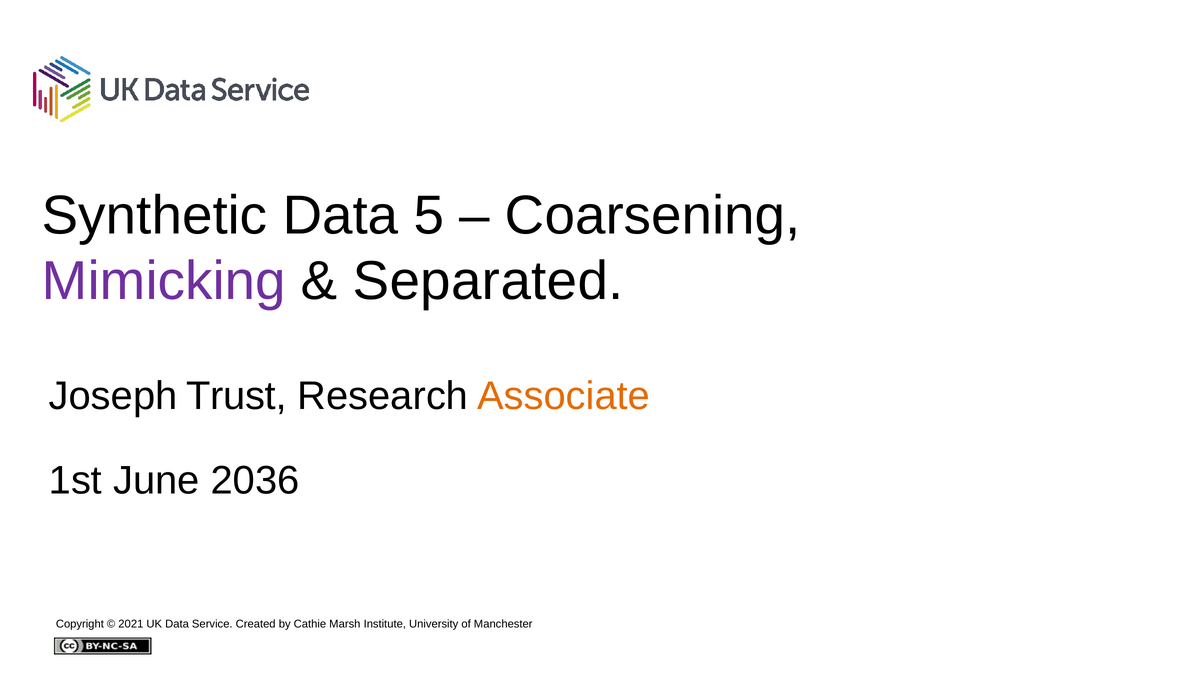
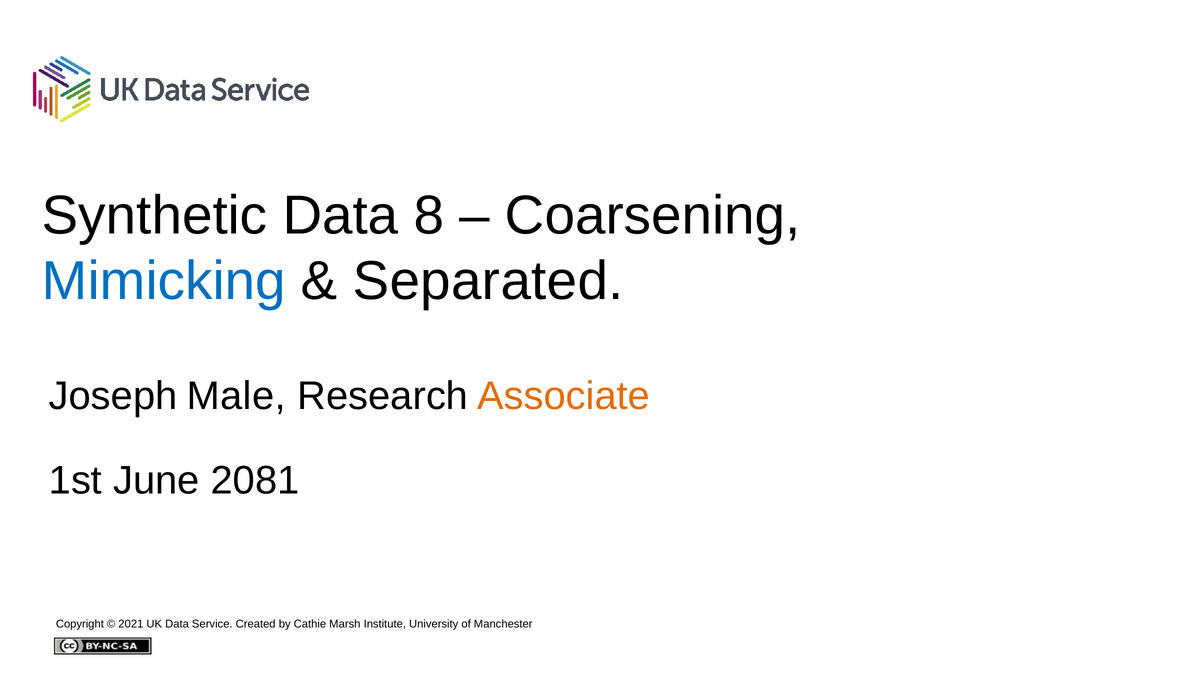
5: 5 -> 8 (429, 216)
Mimicking colour: purple -> blue (164, 281)
Trust: Trust -> Male (236, 396)
2036: 2036 -> 2081 (255, 481)
